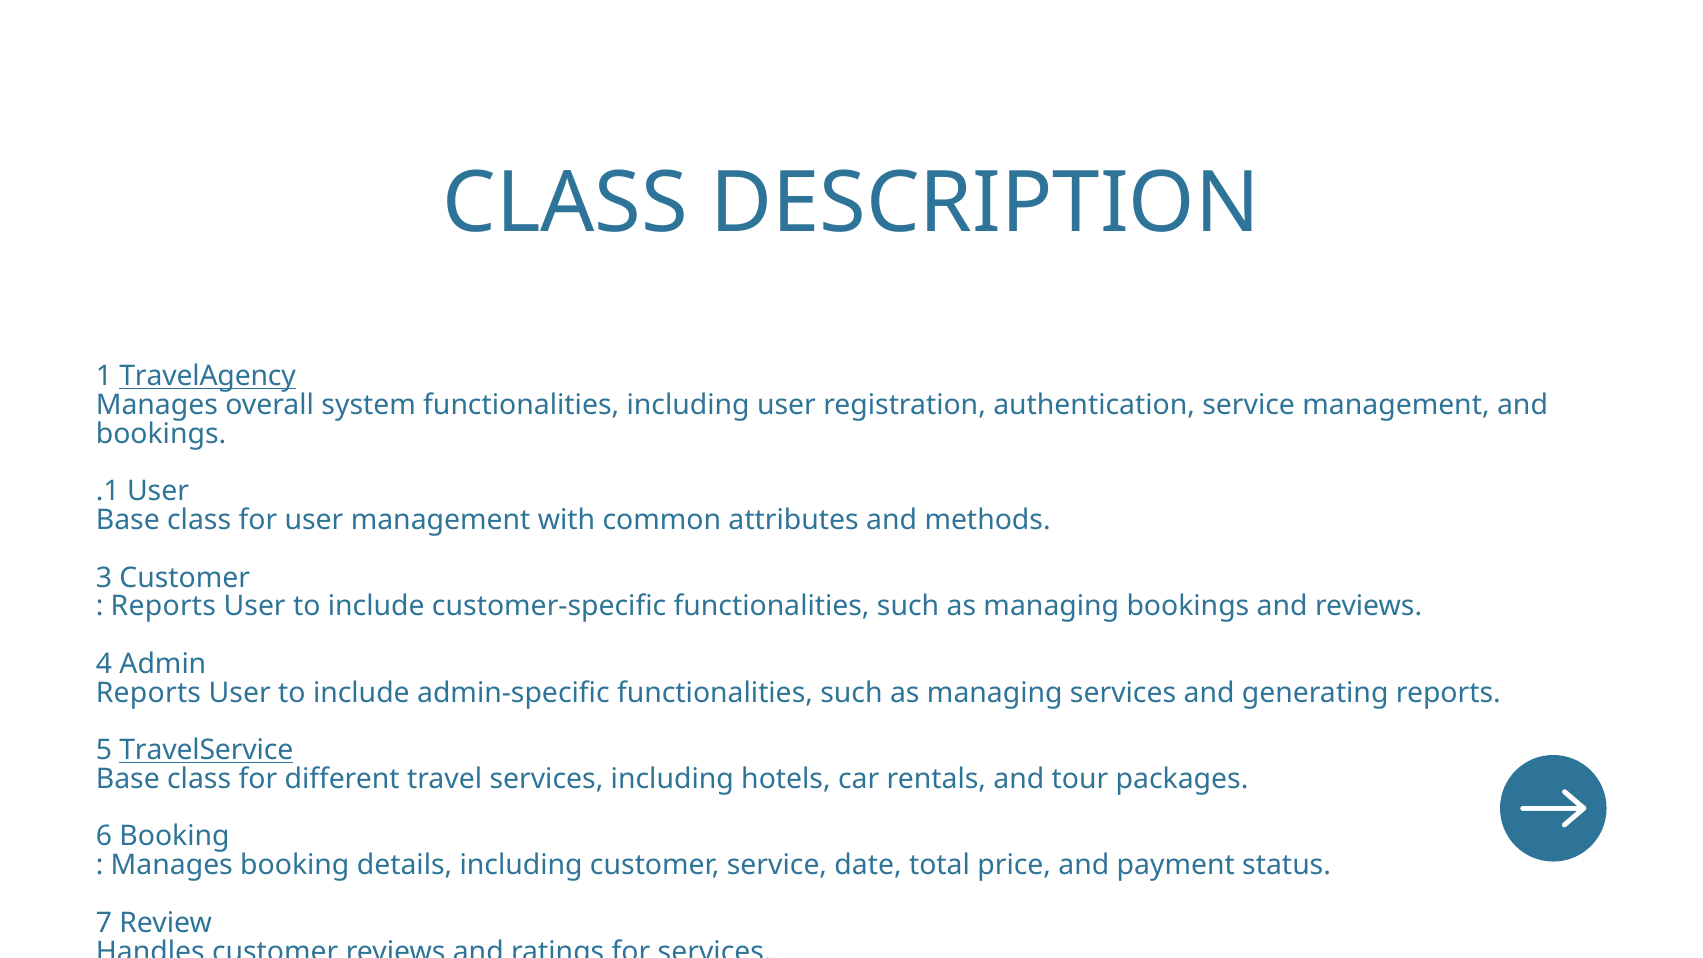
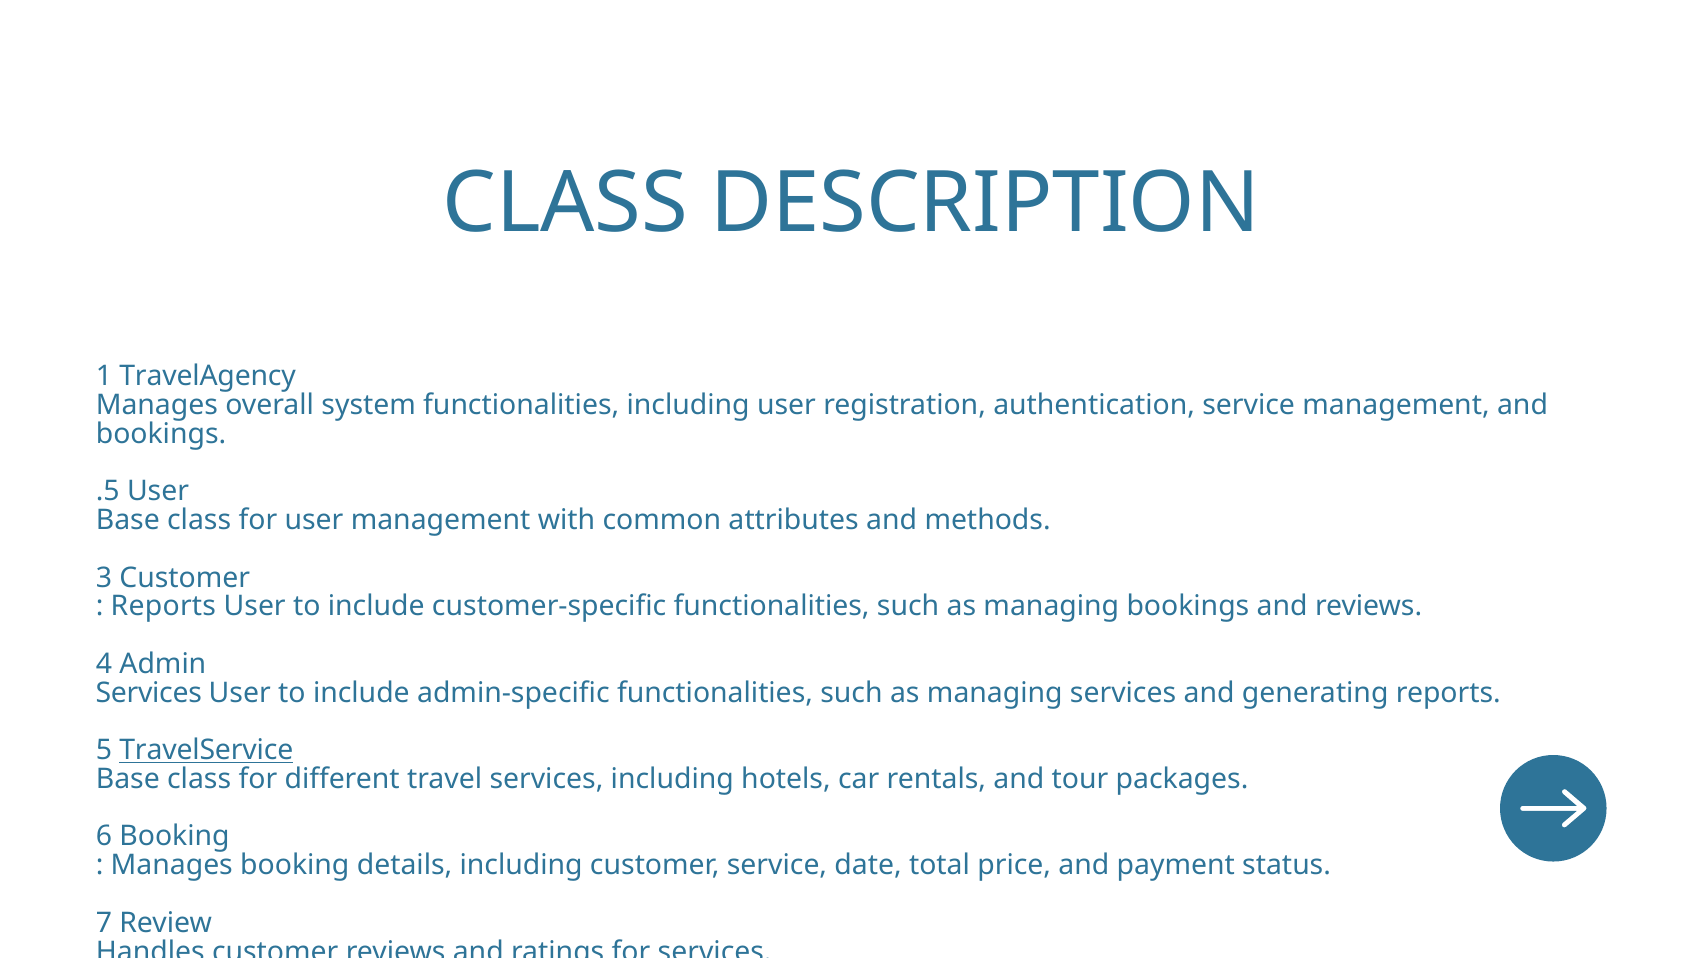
TravelAgency underline: present -> none (208, 376)
.1: .1 -> .5 (108, 491)
Reports: Reports -> Services (149, 693)
